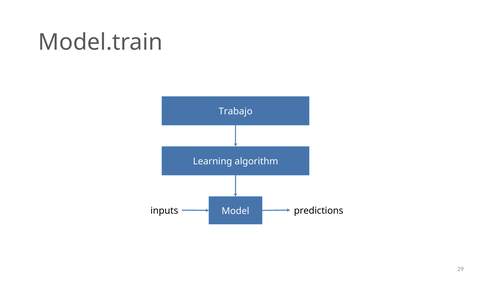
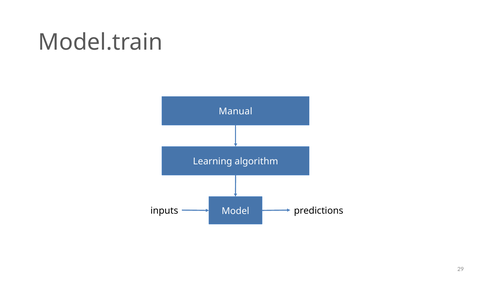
Trabajo: Trabajo -> Manual (236, 112)
